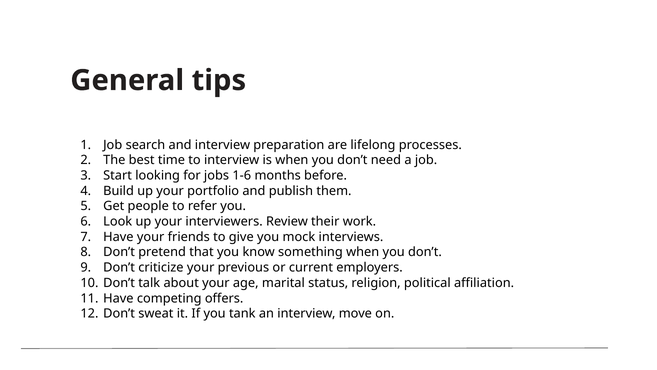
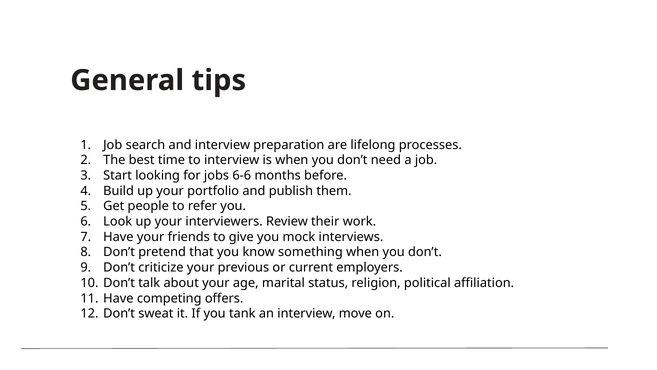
1-6: 1-6 -> 6-6 (242, 175)
